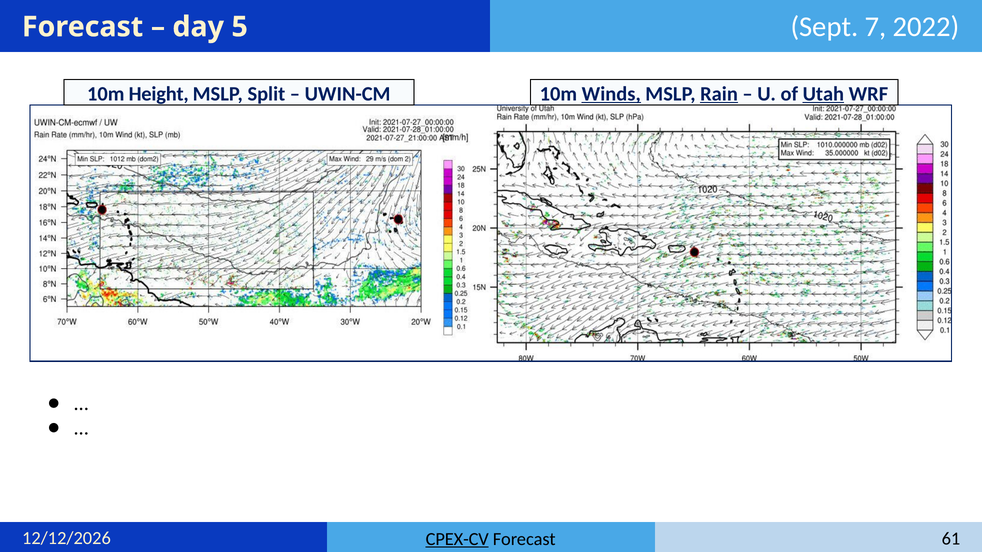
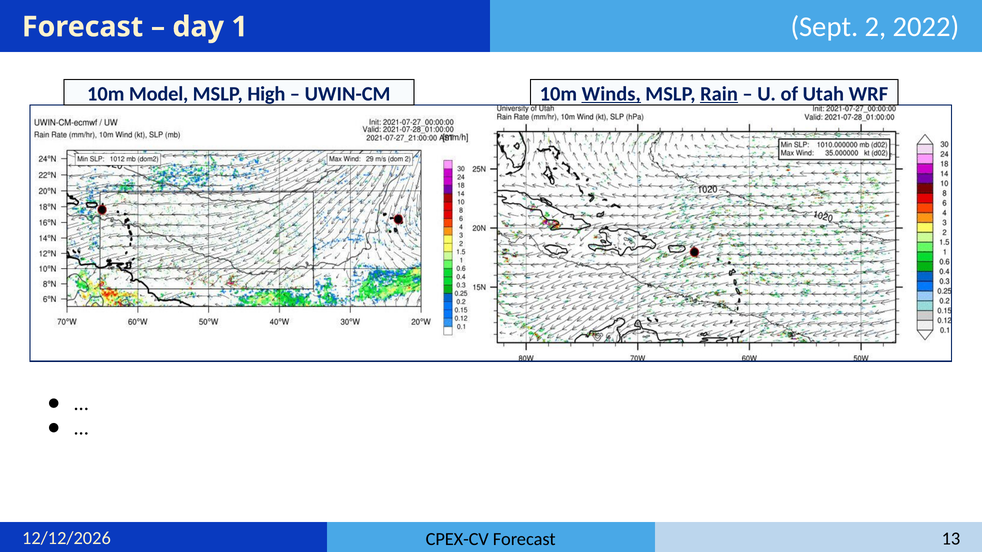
5: 5 -> 1 (240, 27)
7: 7 -> 2 (876, 27)
Height: Height -> Model (159, 94)
Split: Split -> High (266, 94)
Utah underline: present -> none (823, 94)
CPEX-CV underline: present -> none (457, 539)
61: 61 -> 13 (951, 539)
